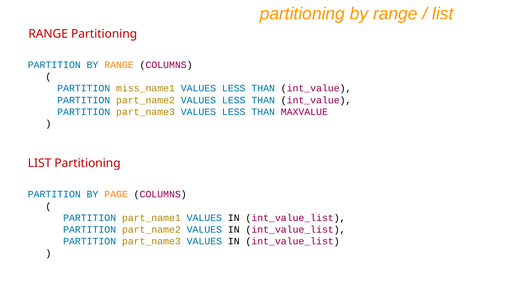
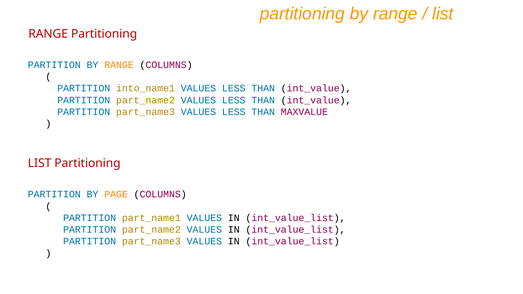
miss_name1: miss_name1 -> into_name1 (146, 88)
